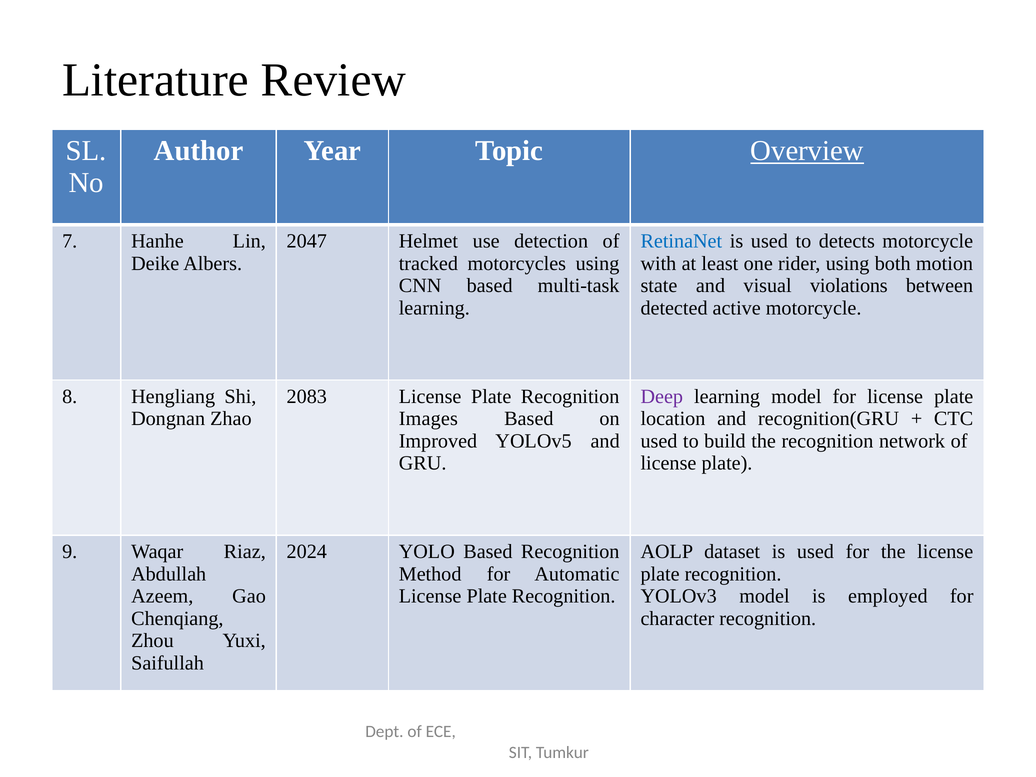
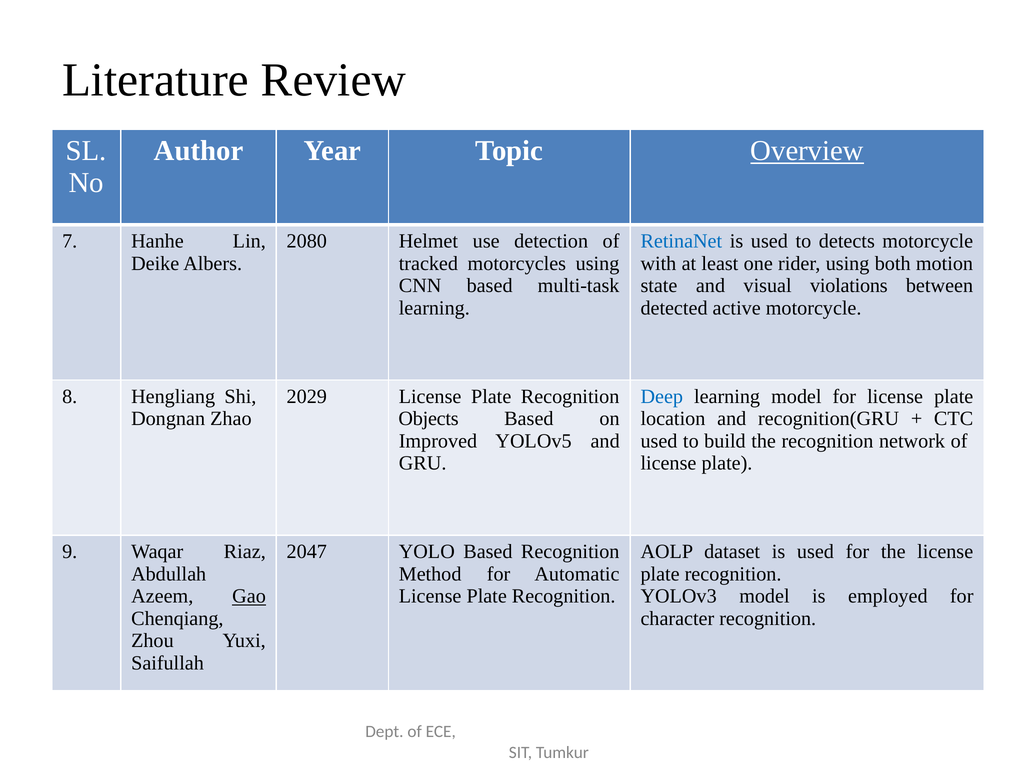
2047: 2047 -> 2080 (307, 241)
2083: 2083 -> 2029 (307, 396)
Deep colour: purple -> blue (662, 396)
Images: Images -> Objects (429, 419)
2024: 2024 -> 2047 (307, 552)
Gao underline: none -> present (249, 596)
